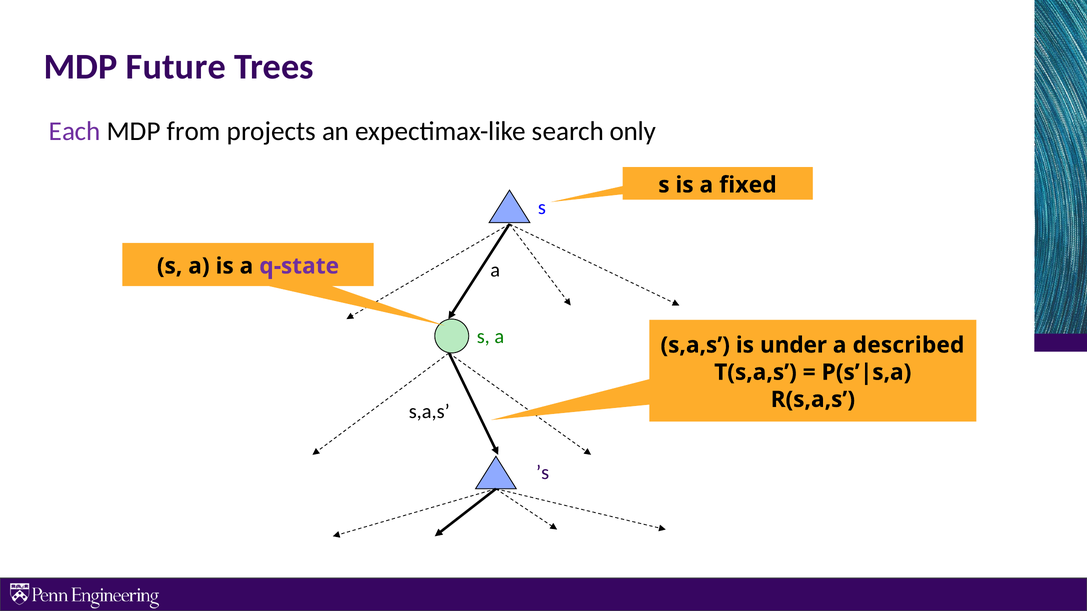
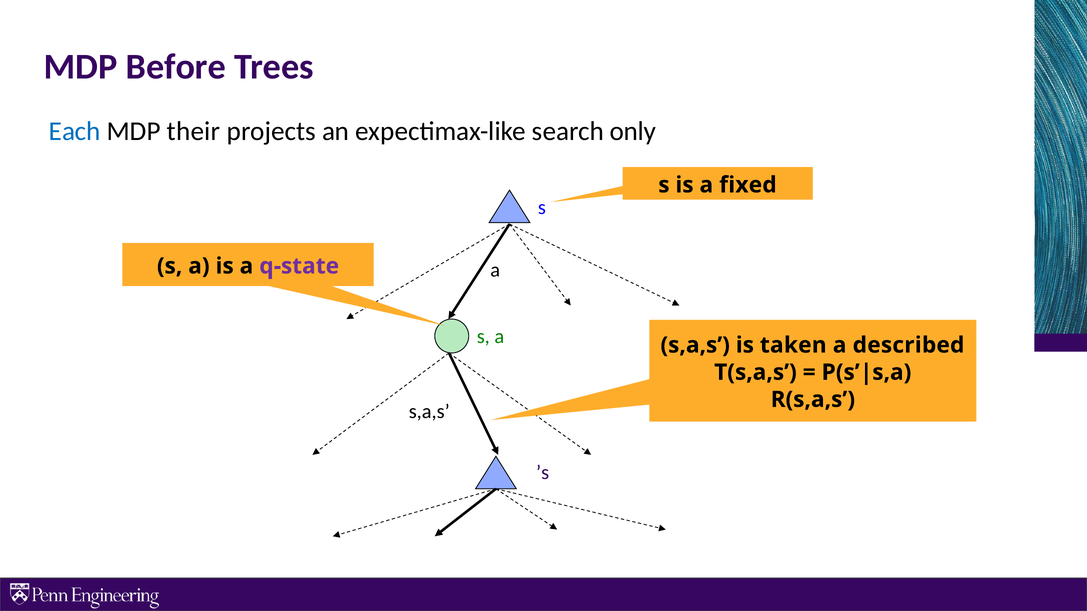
Future: Future -> Before (176, 67)
Each colour: purple -> blue (75, 131)
from: from -> their (194, 131)
under: under -> taken (793, 345)
